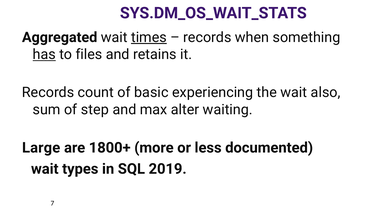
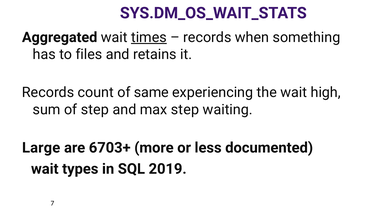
has underline: present -> none (44, 54)
basic: basic -> same (151, 92)
also: also -> high (326, 92)
max alter: alter -> step (185, 109)
1800+: 1800+ -> 6703+ (110, 148)
